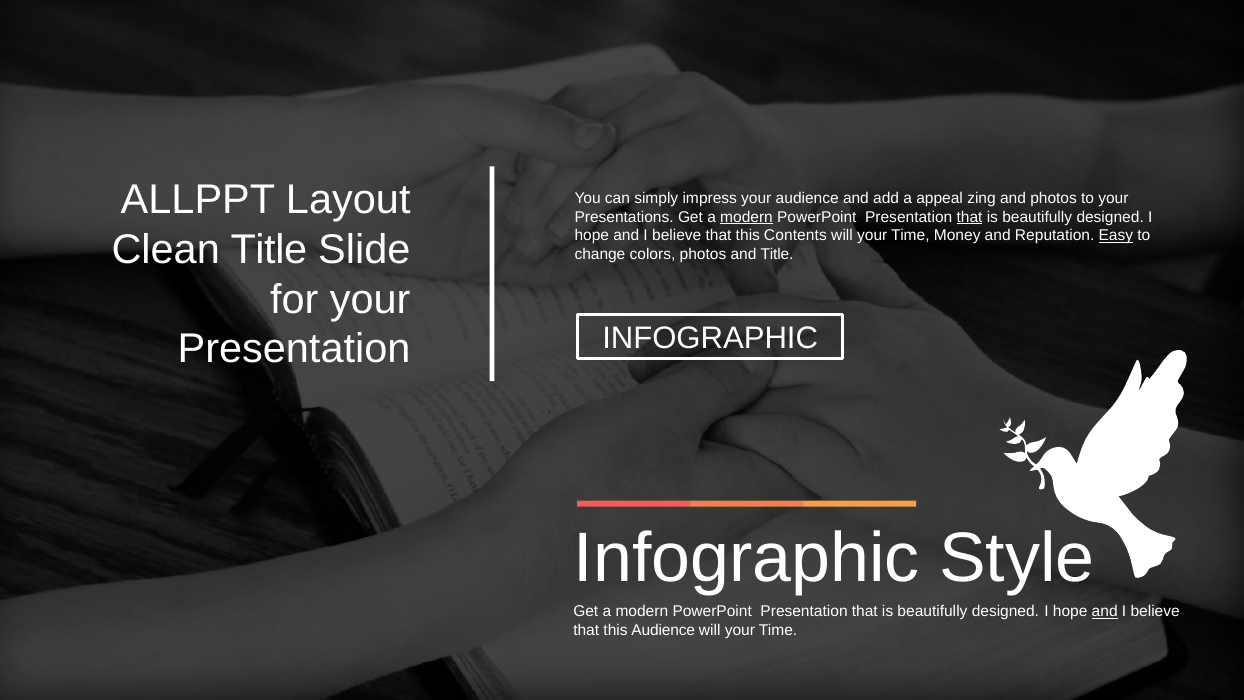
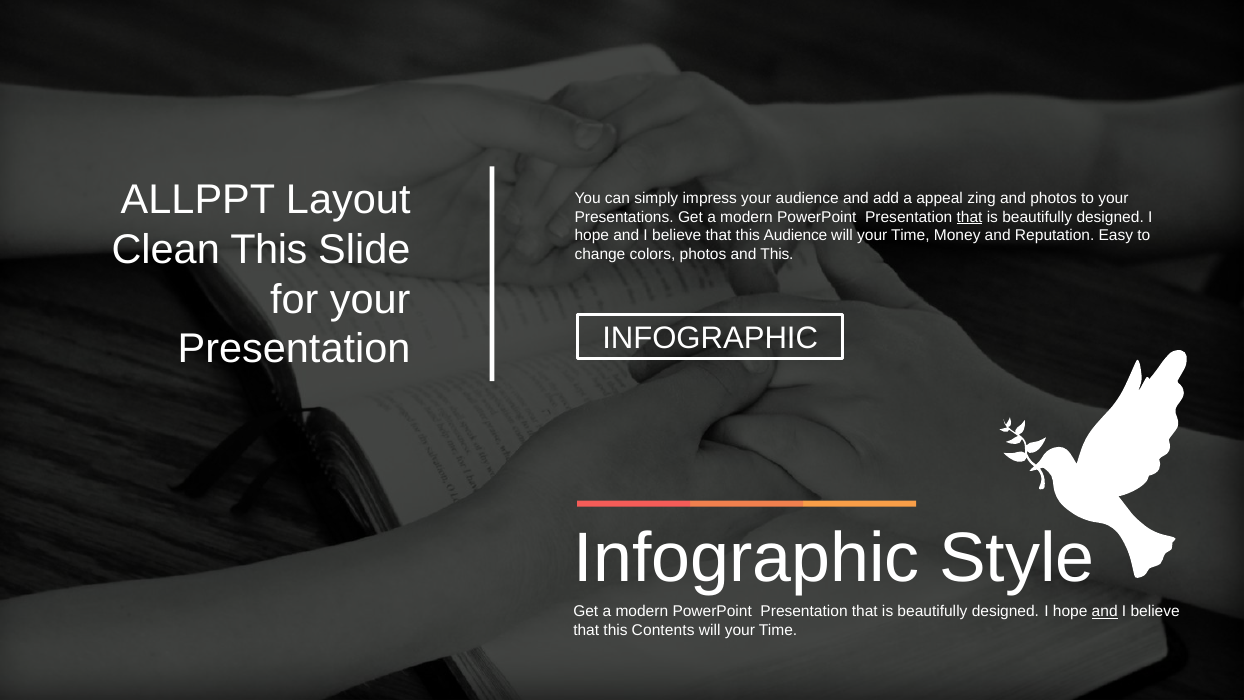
modern underline: present -> none (747, 217)
this Contents: Contents -> Audience (796, 236)
Easy underline: present -> none (1116, 236)
Clean Title: Title -> This (269, 250)
and Title: Title -> This (777, 254)
this Audience: Audience -> Contents (663, 630)
